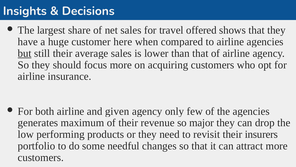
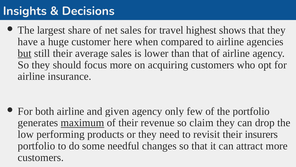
offered: offered -> highest (201, 30)
the agencies: agencies -> portfolio (251, 111)
maximum underline: none -> present (82, 122)
major: major -> claim (202, 122)
